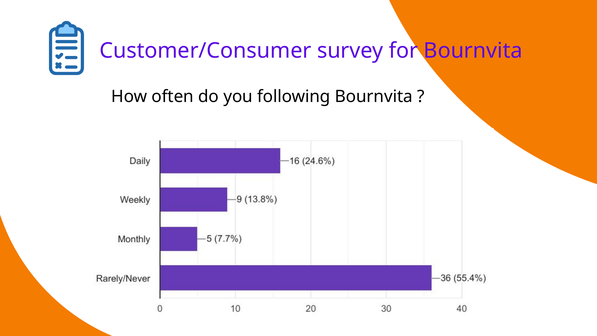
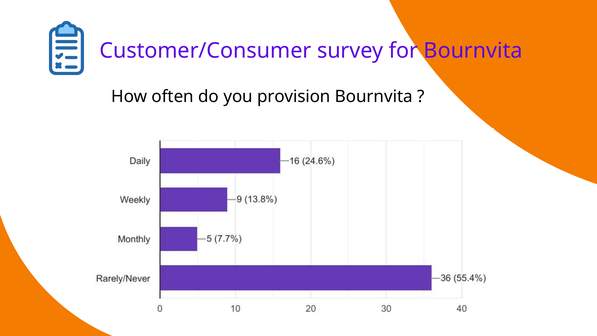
following: following -> provision (294, 96)
